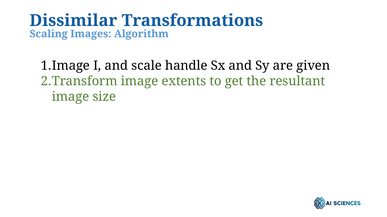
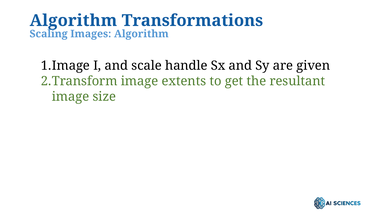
Dissimilar: Dissimilar -> Algorithm (73, 21)
